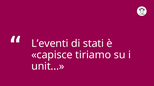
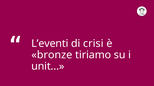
stati: stati -> crisi (93, 44)
capisce: capisce -> bronze (52, 55)
